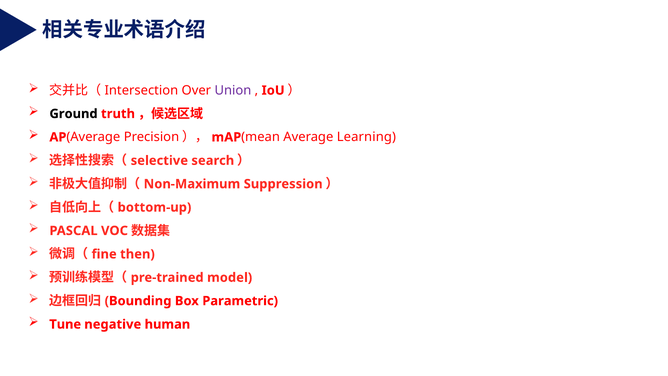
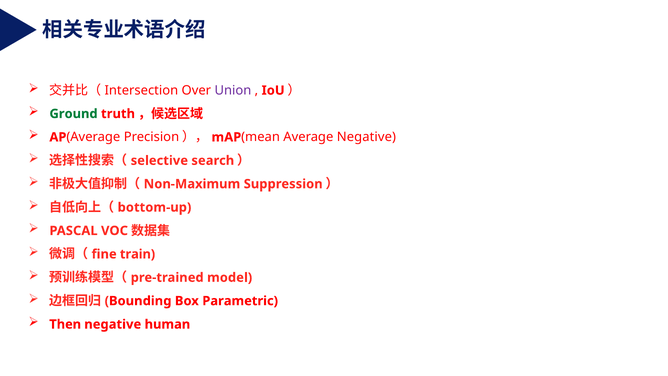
Ground colour: black -> green (74, 114)
Average Learning: Learning -> Negative (366, 137)
then: then -> train (138, 254)
Tune: Tune -> Then (65, 324)
